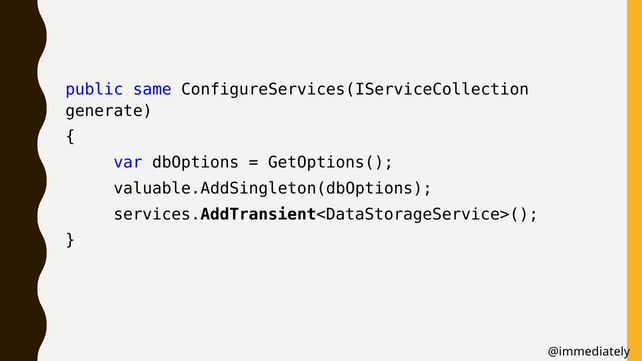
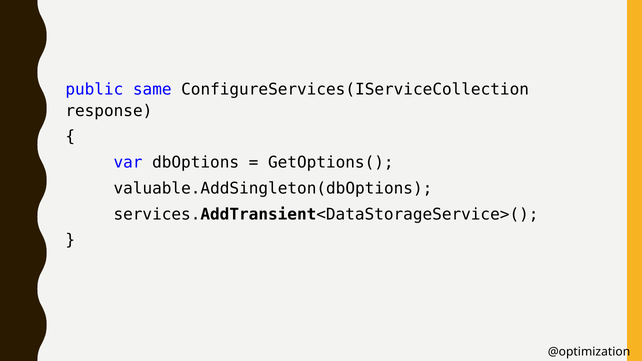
generate: generate -> response (109, 111)
@immediately: @immediately -> @optimization (589, 352)
